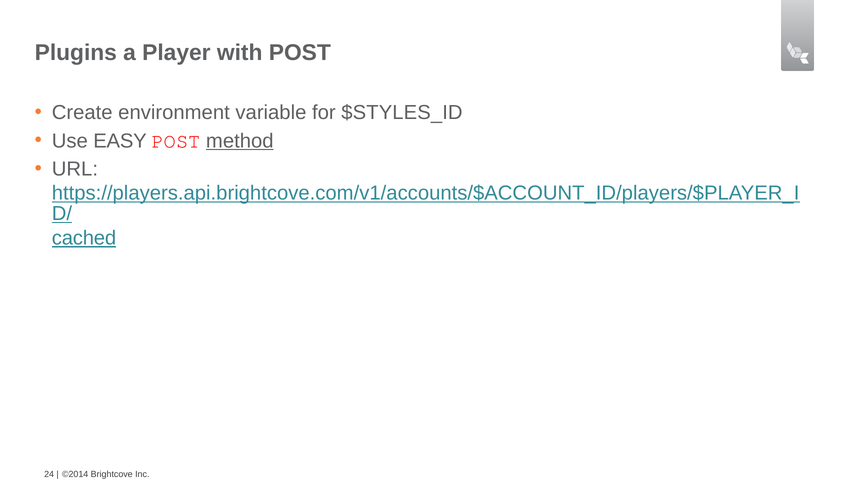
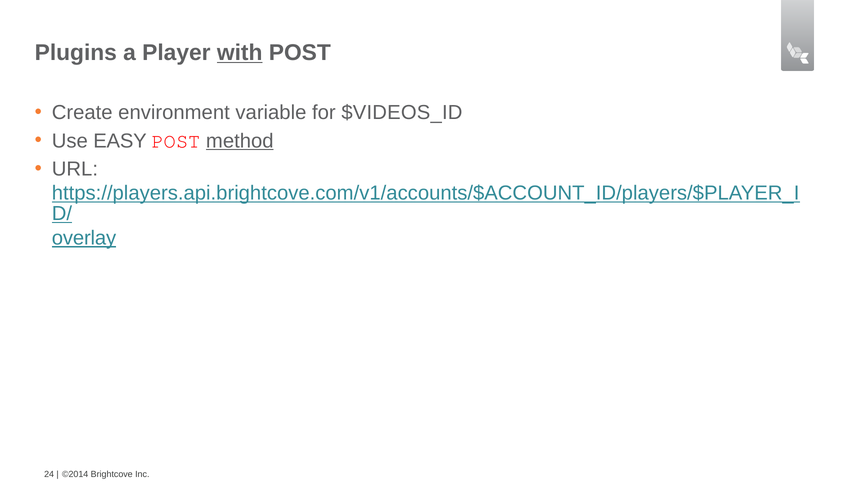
with underline: none -> present (240, 53)
$STYLES_ID: $STYLES_ID -> $VIDEOS_ID (402, 113)
cached: cached -> overlay (84, 238)
